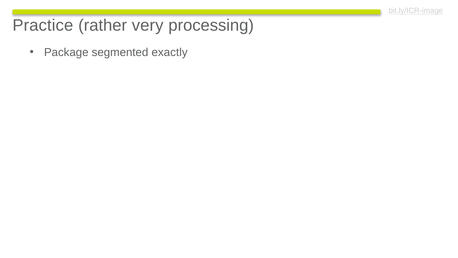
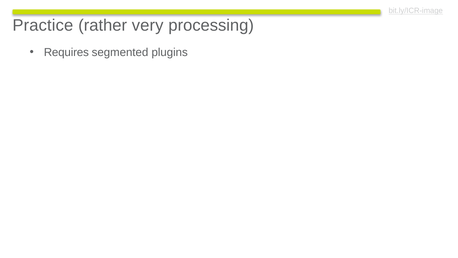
Package: Package -> Requires (66, 52)
exactly: exactly -> plugins (170, 52)
